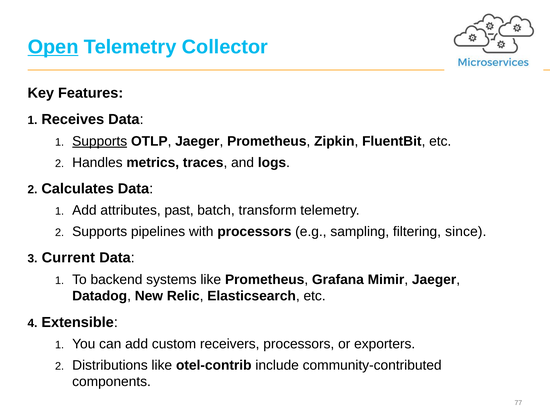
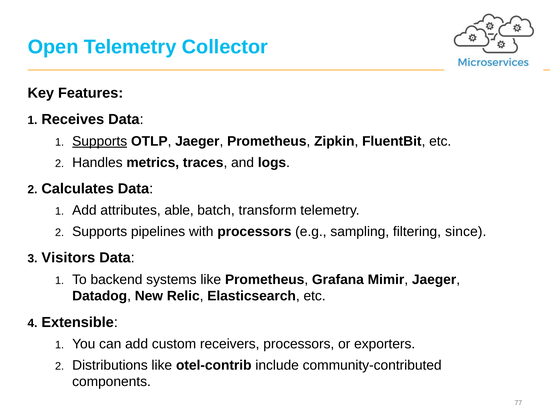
Open underline: present -> none (53, 47)
past: past -> able (179, 210)
Current: Current -> Visitors (68, 258)
